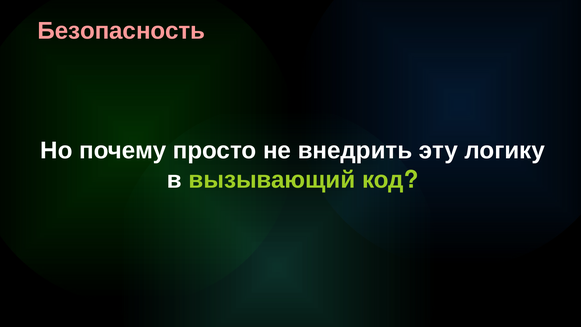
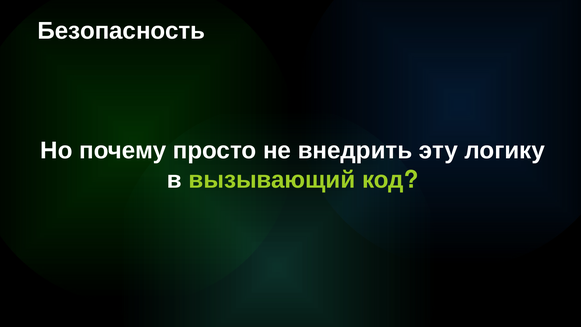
Безопасность colour: pink -> white (121, 31)
